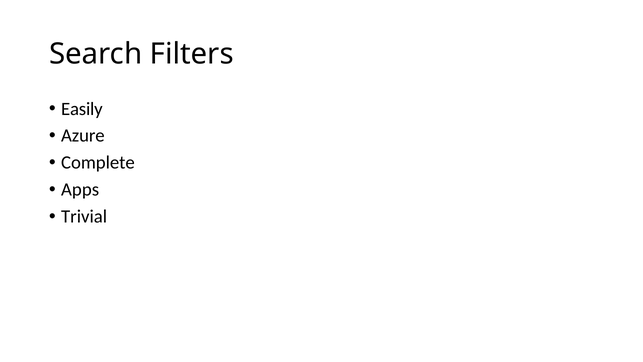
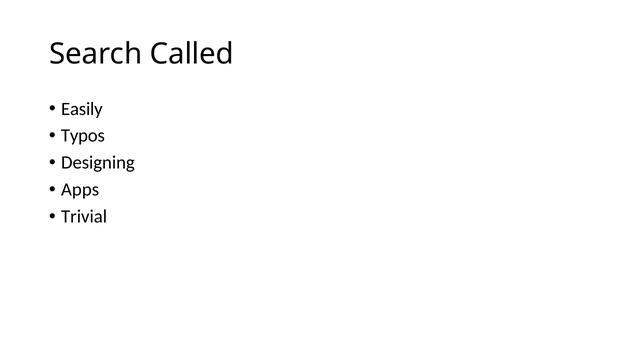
Filters: Filters -> Called (192, 54)
Azure: Azure -> Typos (83, 136)
Complete: Complete -> Designing (98, 163)
